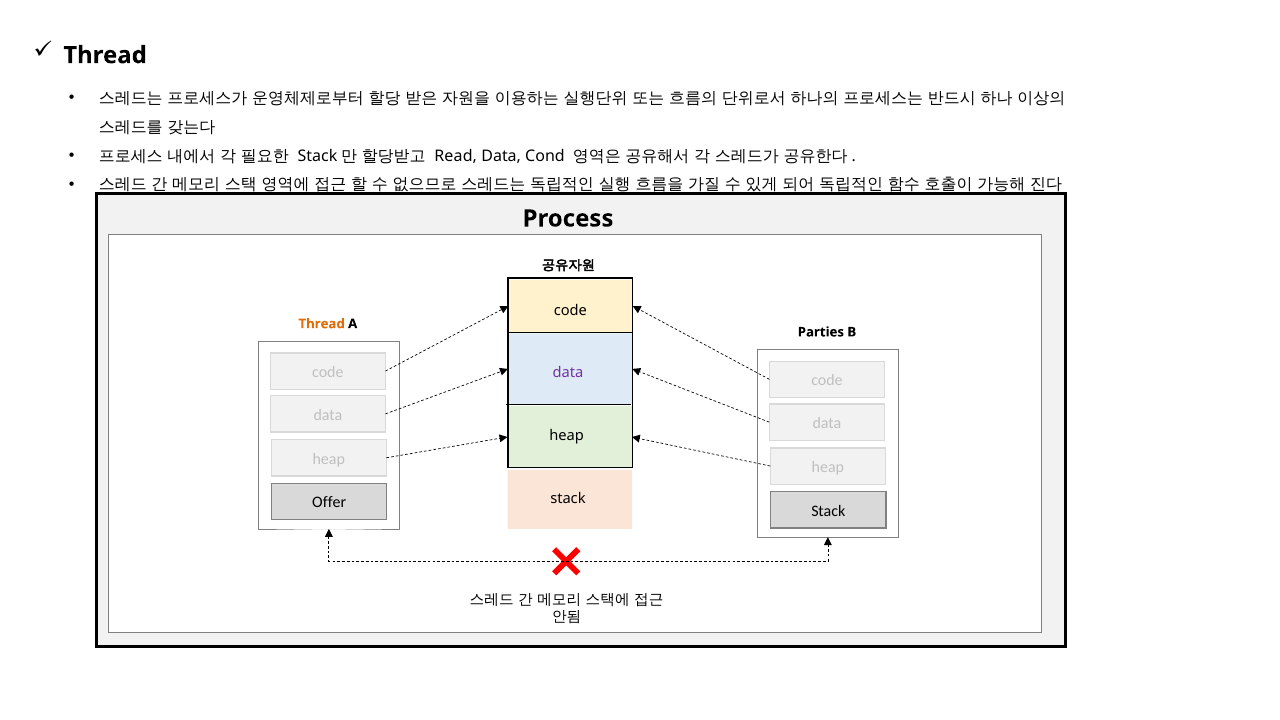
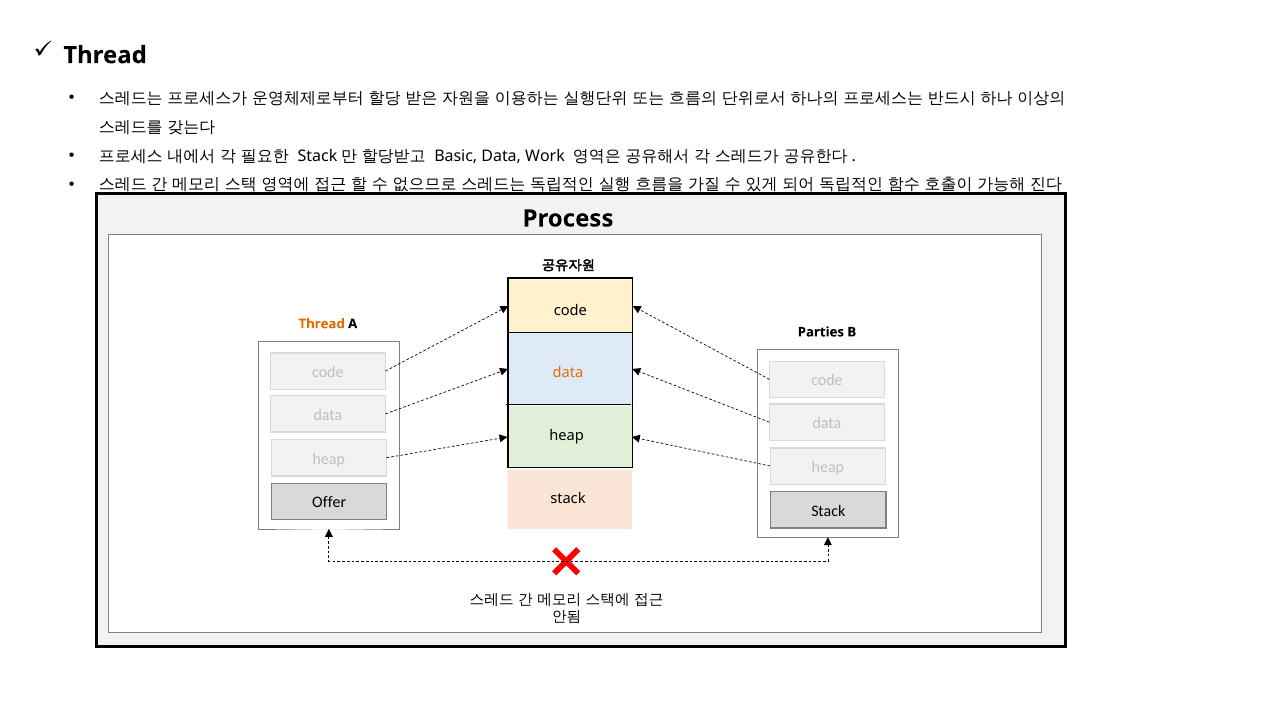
Read: Read -> Basic (456, 156)
Cond: Cond -> Work (545, 156)
data colour: purple -> orange (568, 373)
